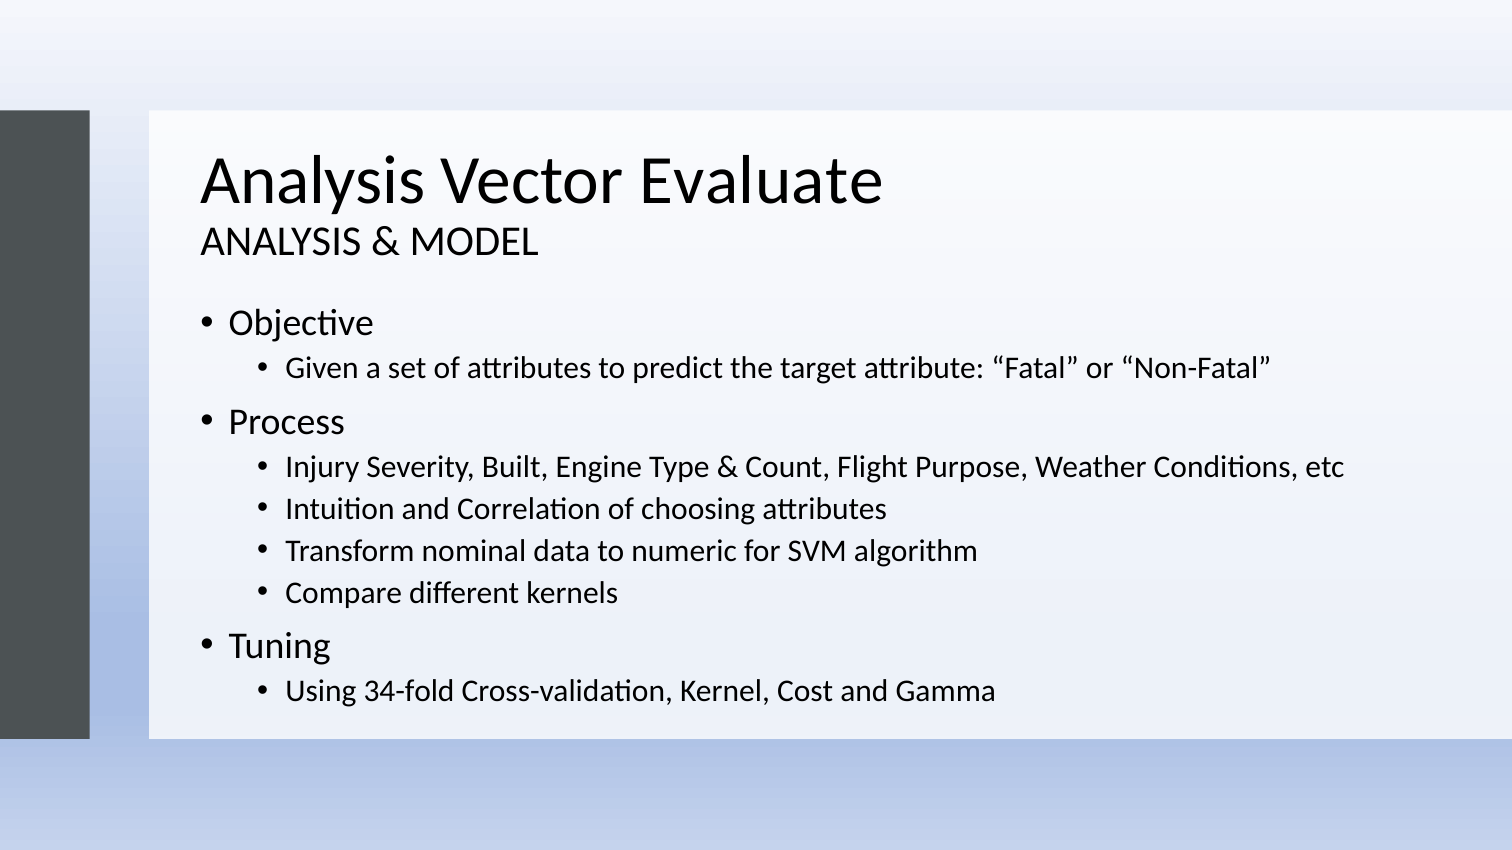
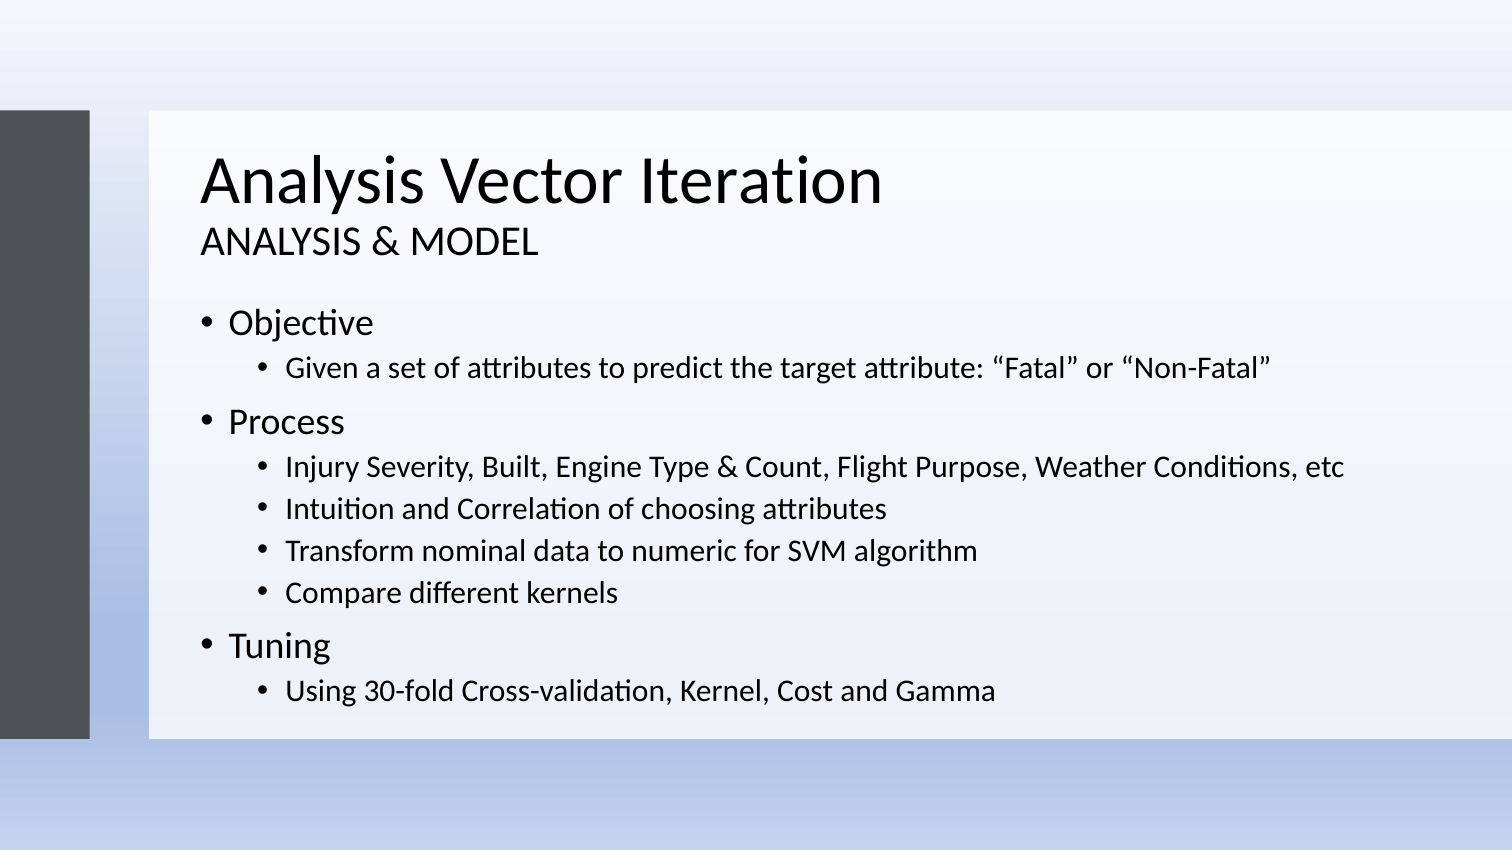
Evaluate: Evaluate -> Iteration (762, 181)
34-fold: 34-fold -> 30-fold (409, 691)
